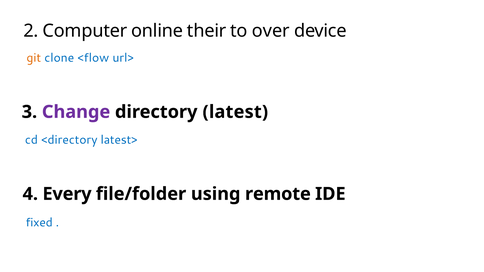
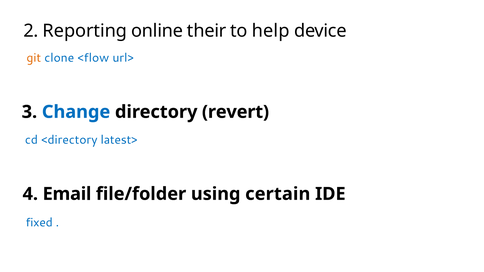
Computer: Computer -> Reporting (85, 31)
over: over -> help (271, 31)
Change colour: purple -> blue (76, 112)
latest: latest -> revert (235, 112)
Every: Every -> Email (67, 194)
remote: remote -> certain (278, 194)
